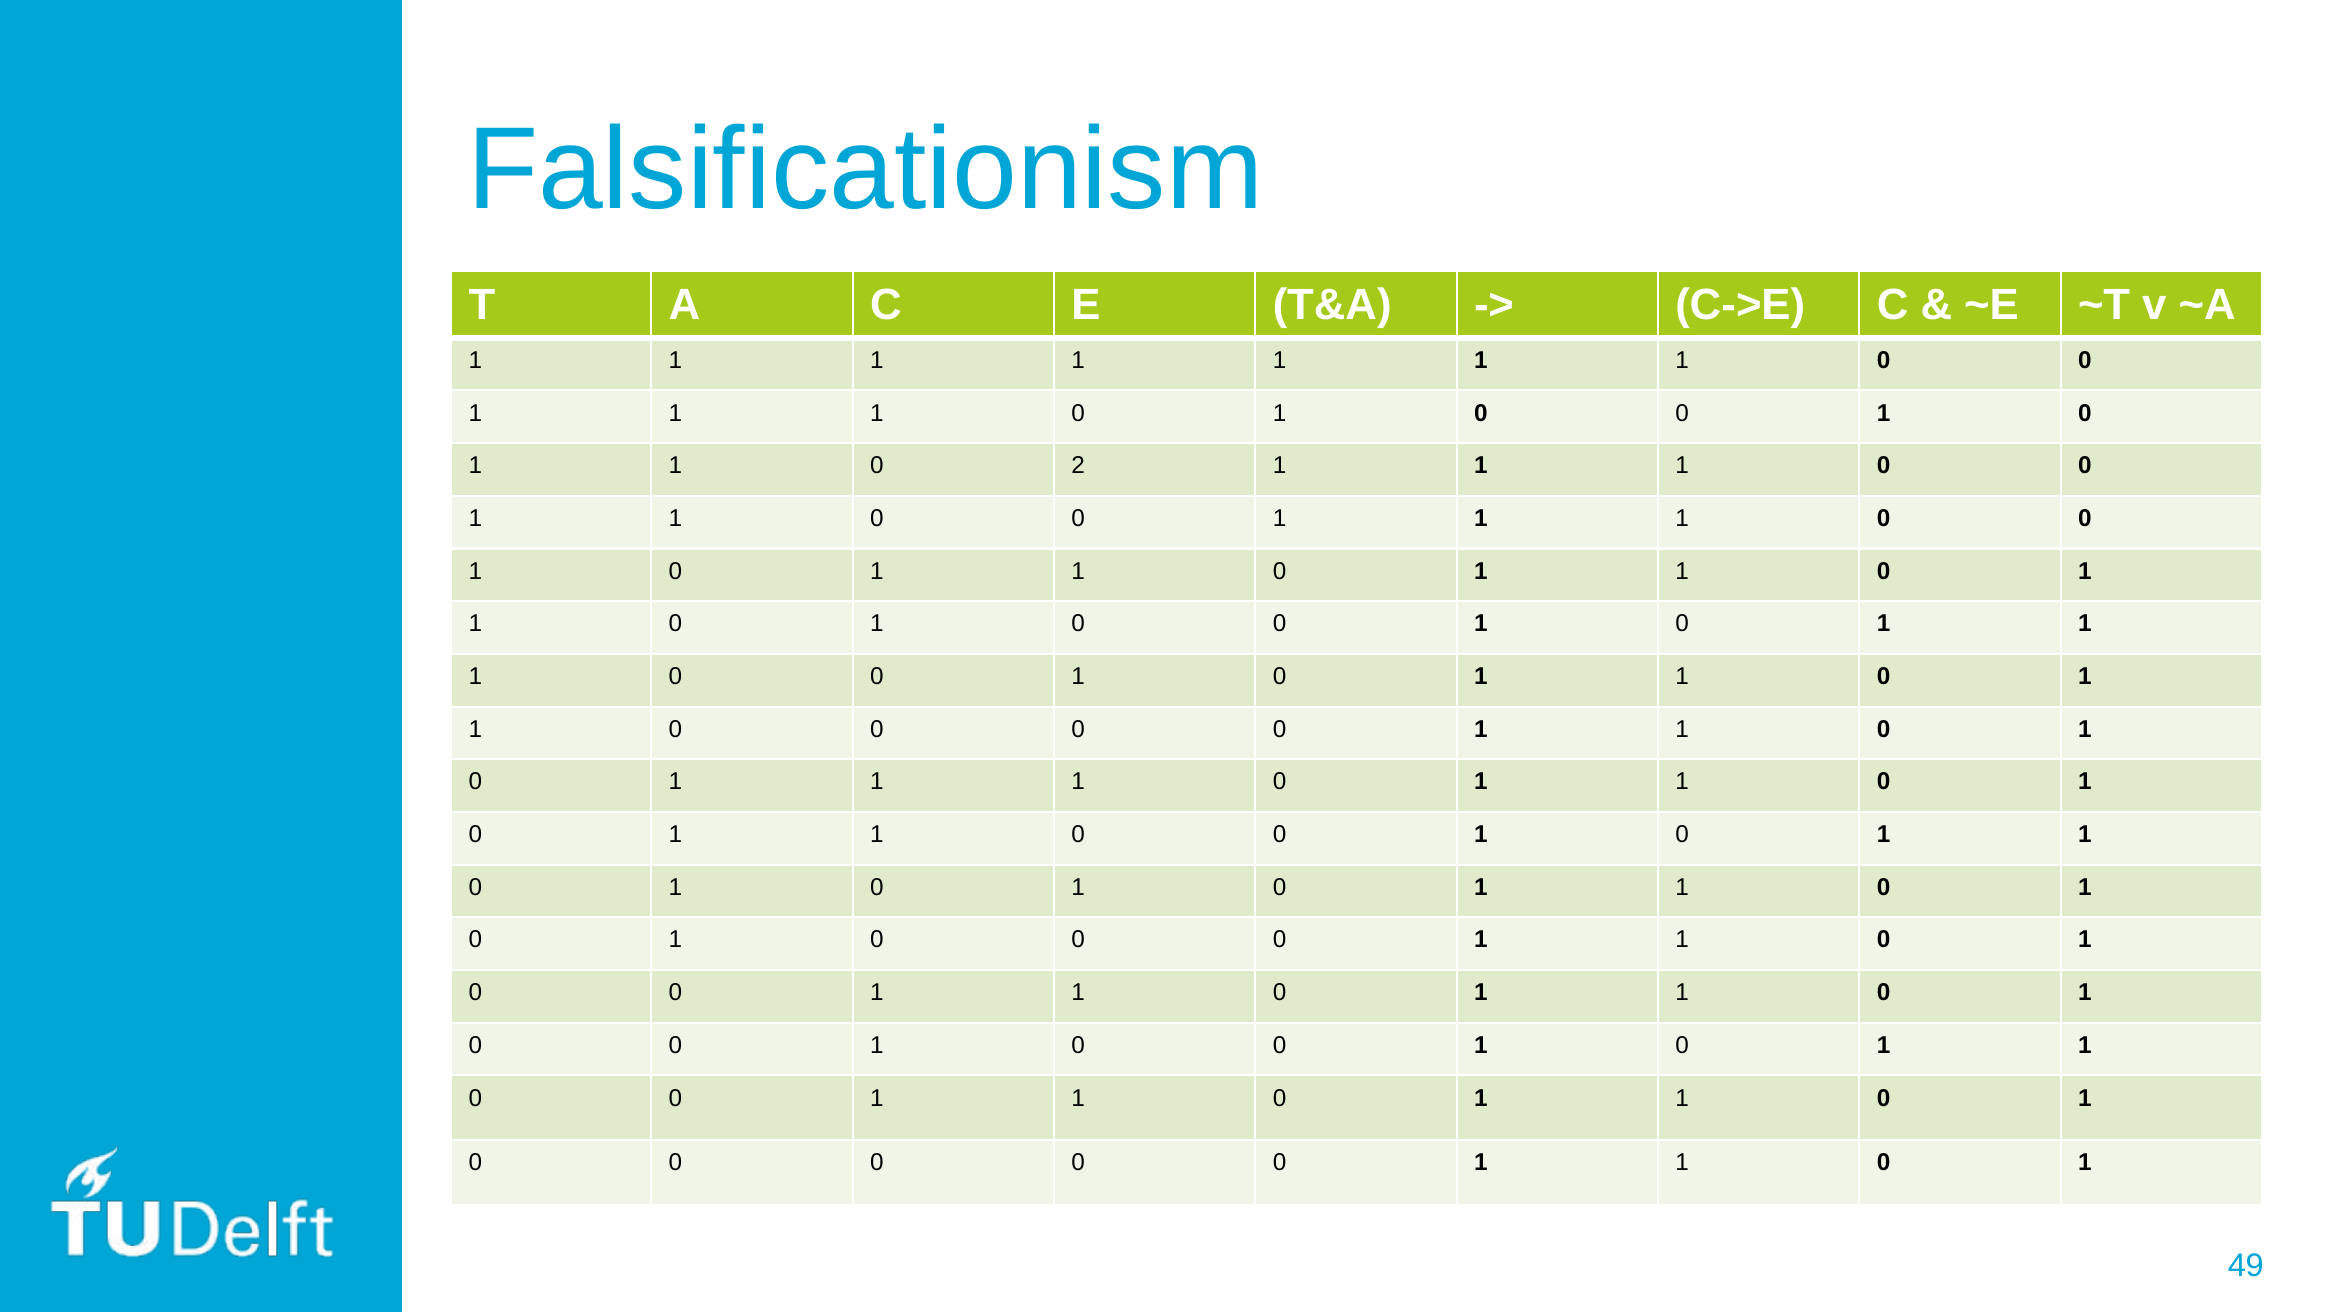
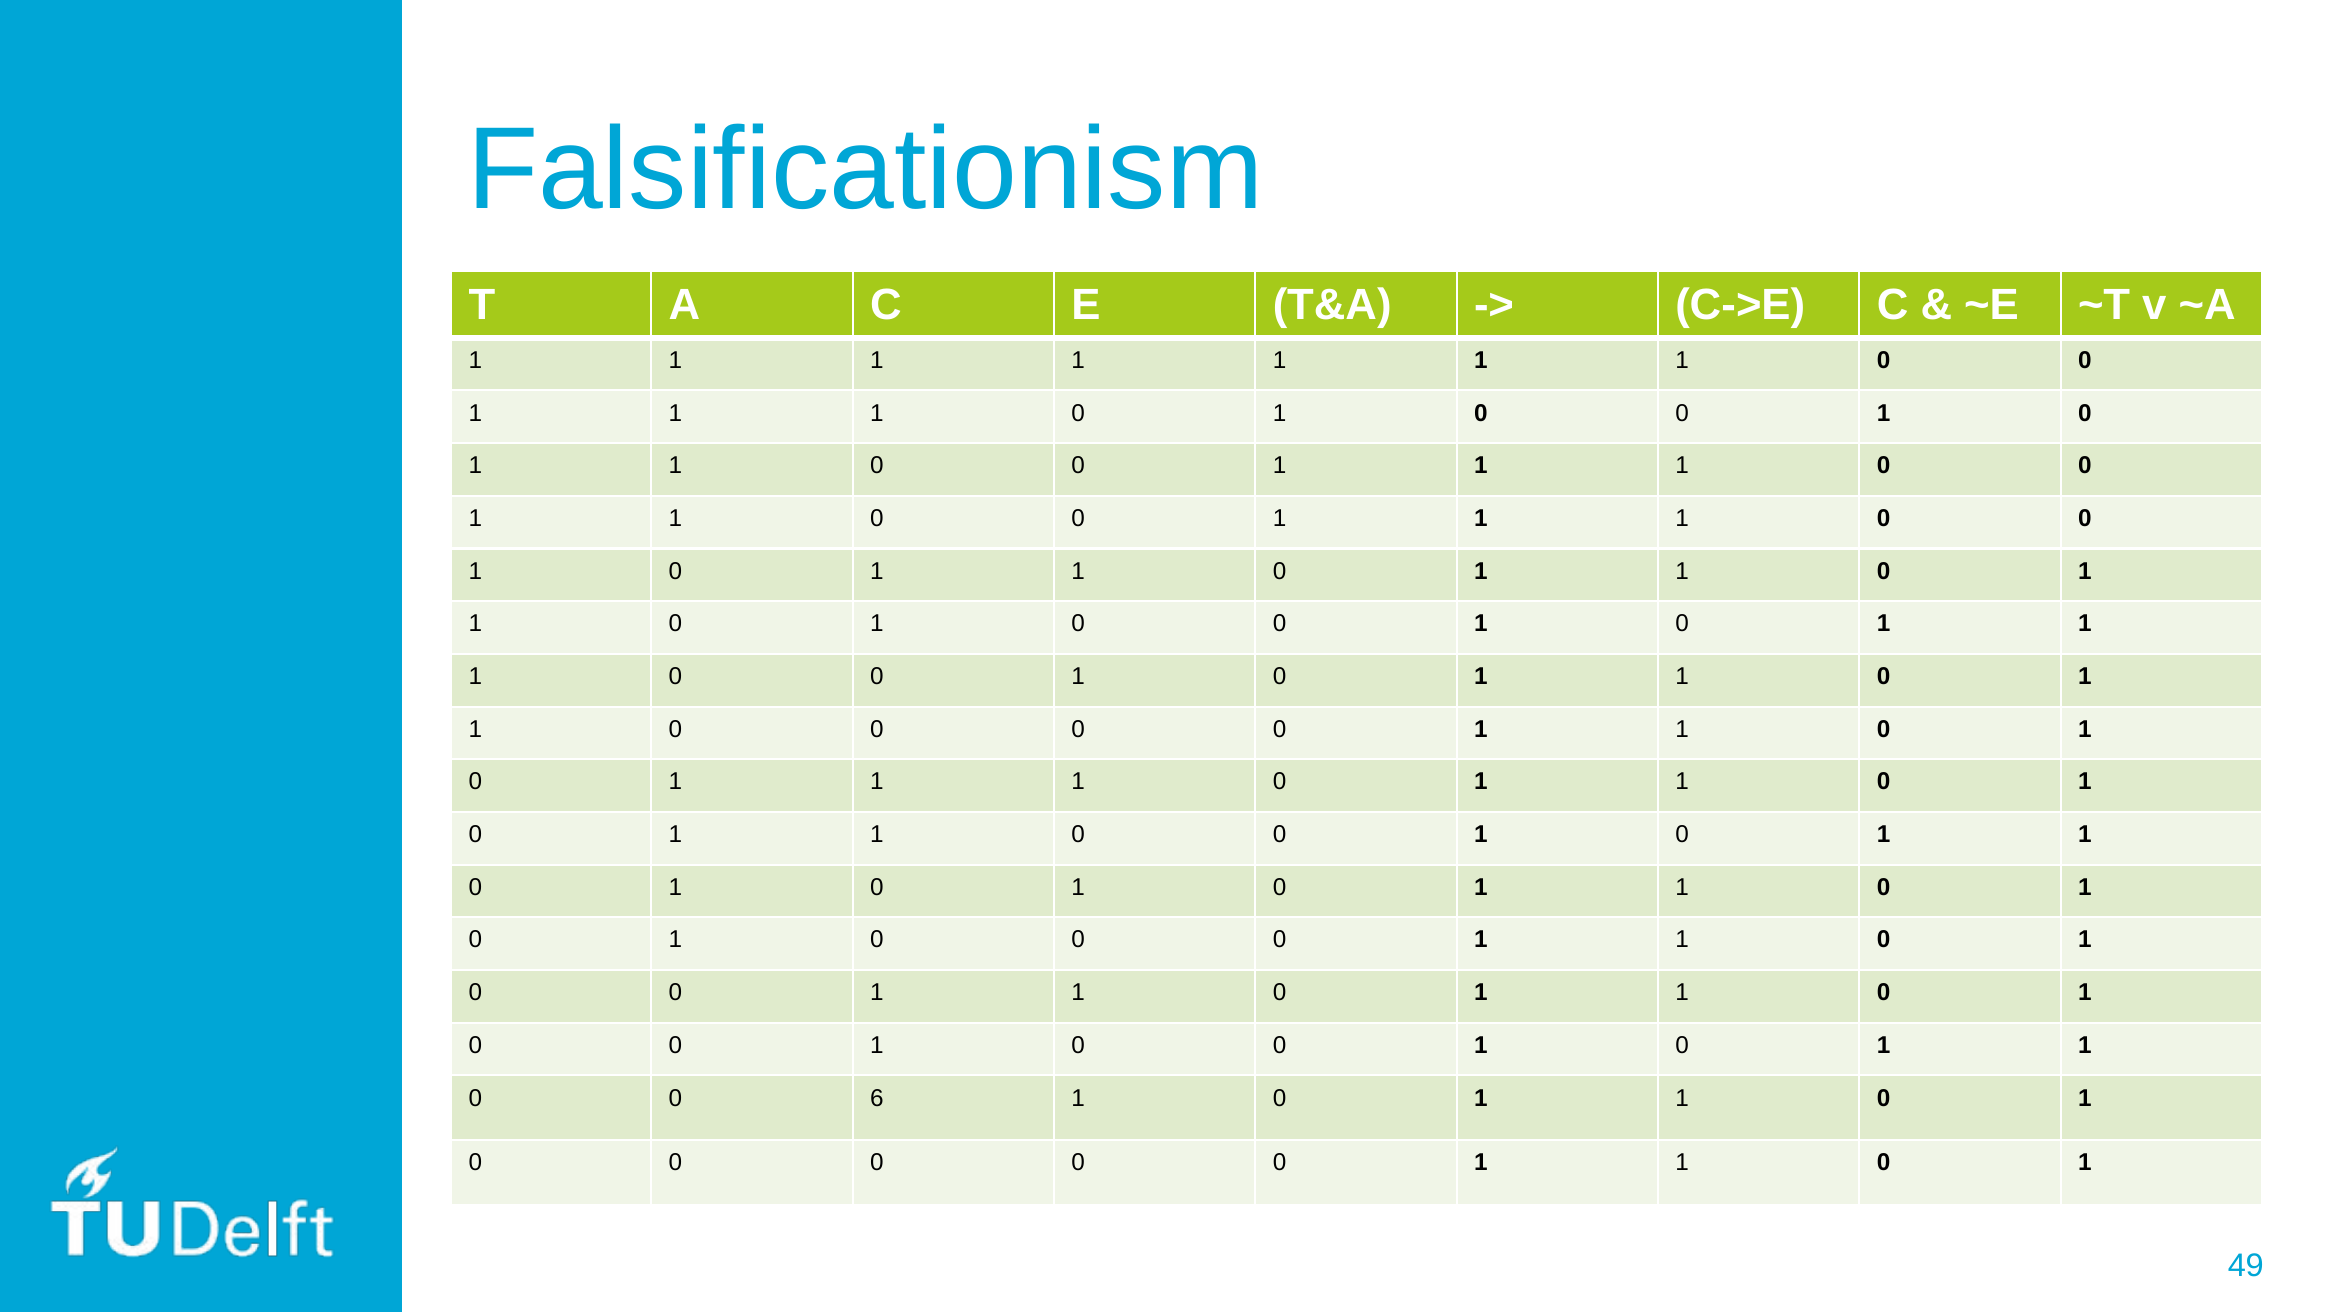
2: 2 -> 0 (1078, 466)
1: 1 -> 6 (877, 1098)
